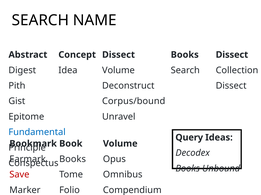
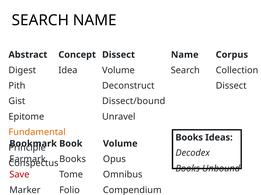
Books: Books -> Name (185, 55)
Dissect: Dissect -> Corpus (232, 55)
Corpus/bound: Corpus/bound -> Dissect/bound (134, 102)
Fundamental colour: blue -> orange (37, 133)
Query: Query -> Books (189, 138)
